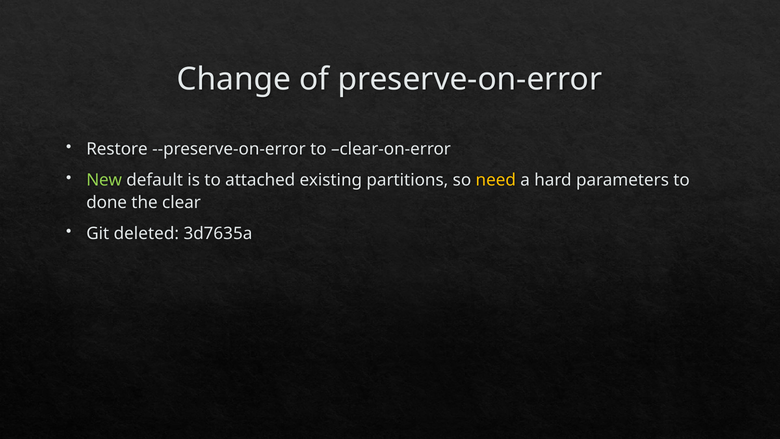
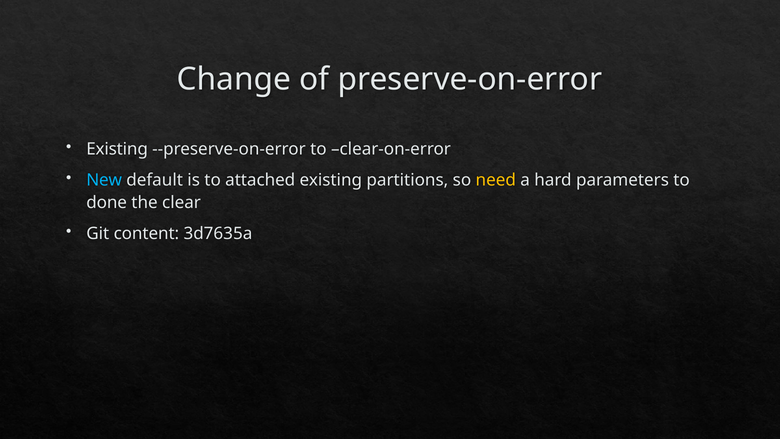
Restore: Restore -> Existing (117, 149)
New colour: light green -> light blue (104, 180)
deleted: deleted -> content (146, 233)
